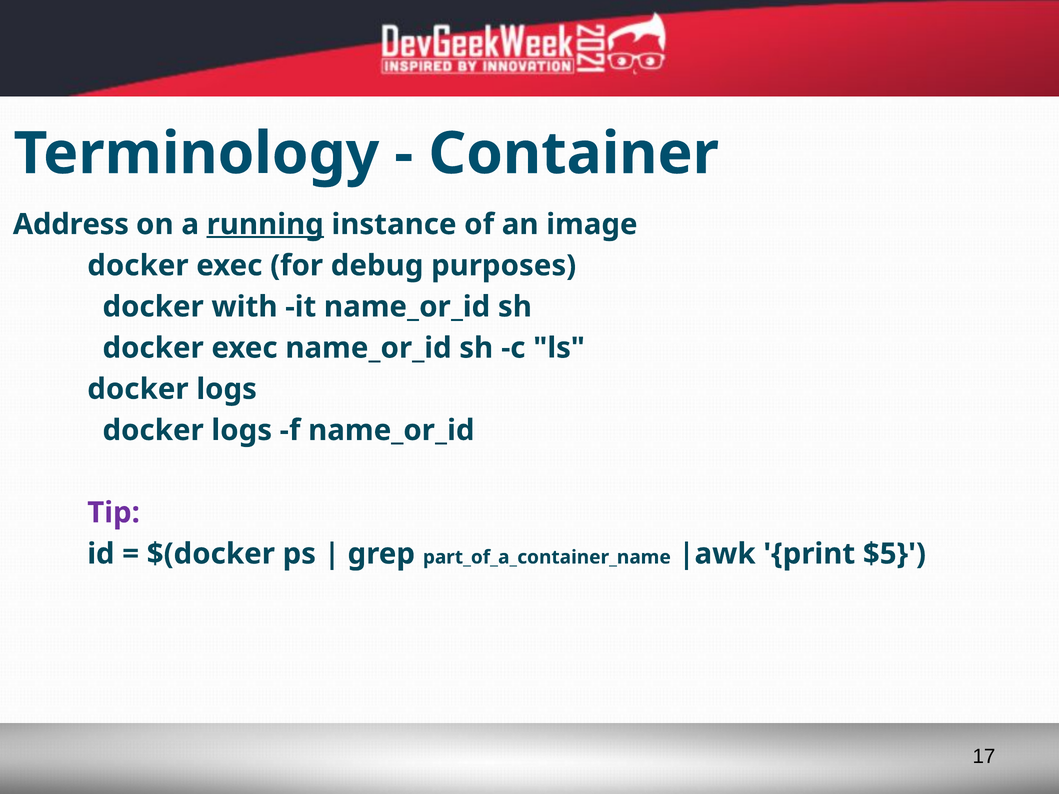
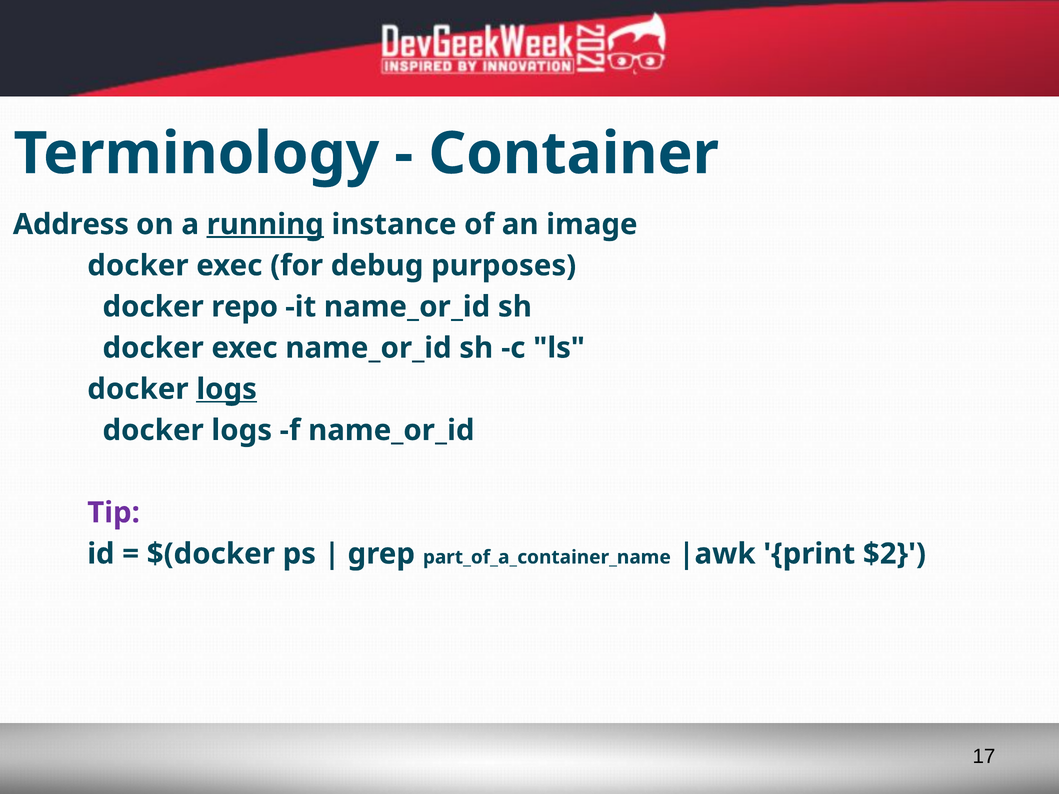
with: with -> repo (245, 307)
logs underline: none -> present (227, 389)
$5: $5 -> $2 (894, 554)
